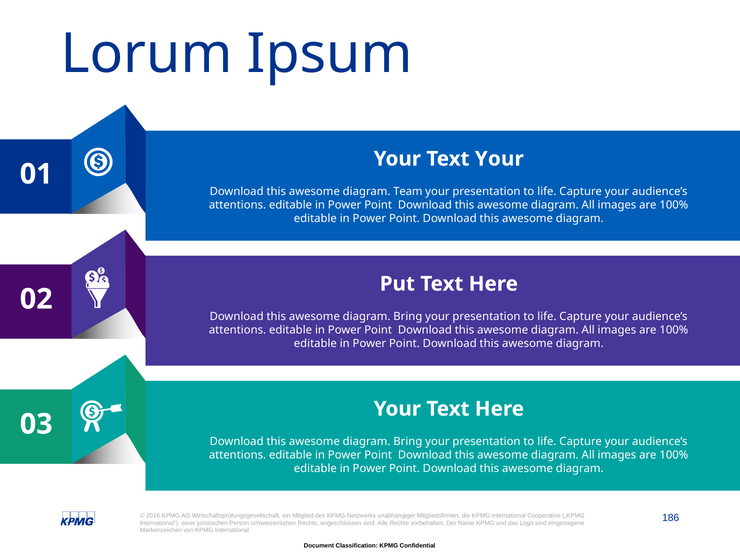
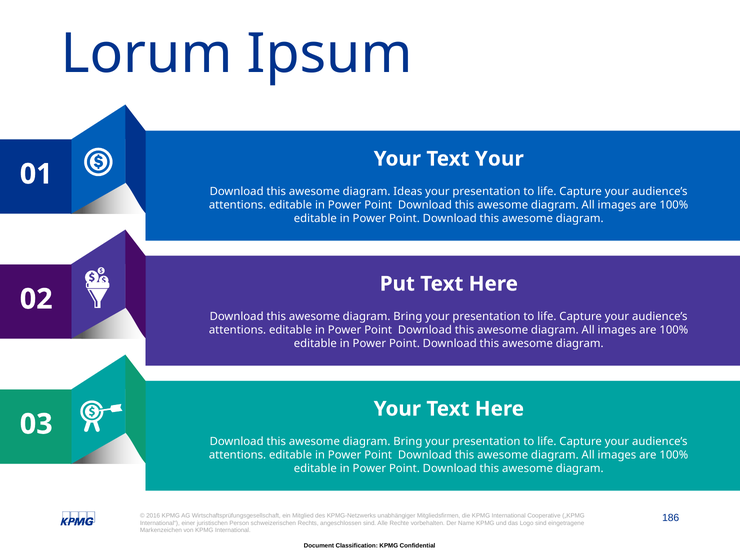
Team: Team -> Ideas (408, 191)
